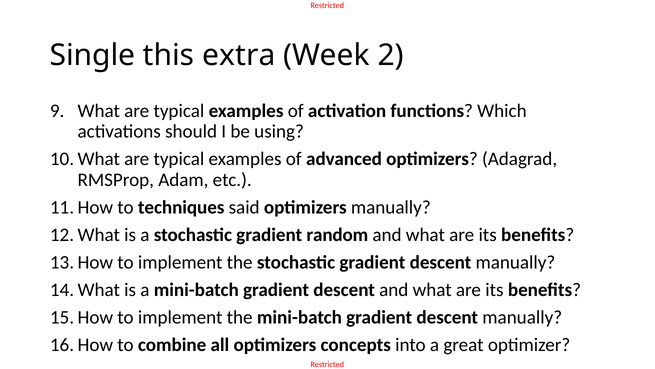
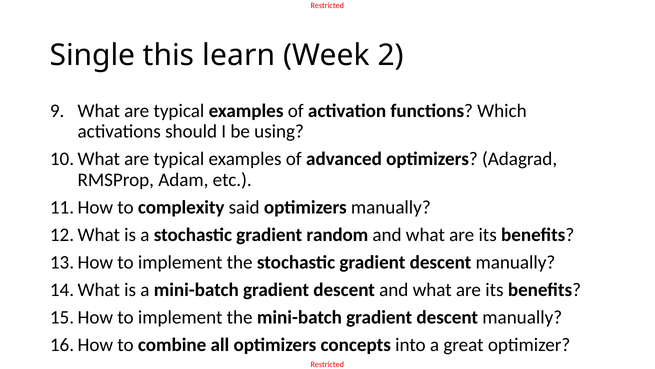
extra: extra -> learn (239, 55)
techniques: techniques -> complexity (181, 207)
